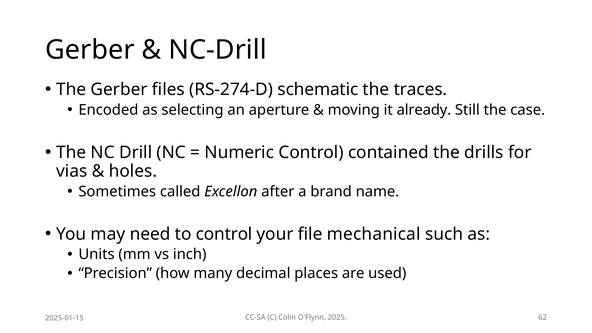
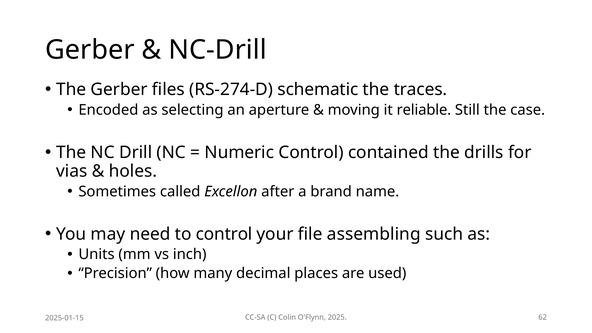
already: already -> reliable (424, 110)
mechanical: mechanical -> assembling (374, 234)
